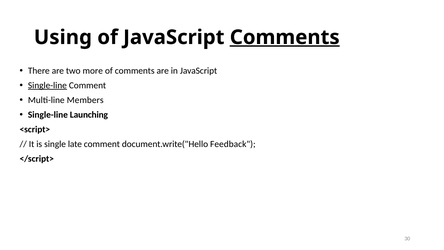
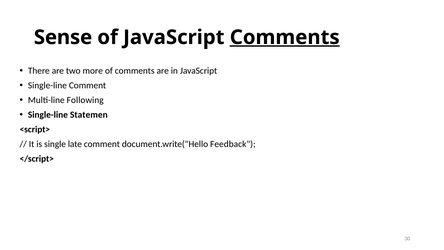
Using: Using -> Sense (63, 37)
Single-line underline: present -> none (47, 85)
Members: Members -> Following (85, 100)
Launching: Launching -> Statemen (89, 115)
